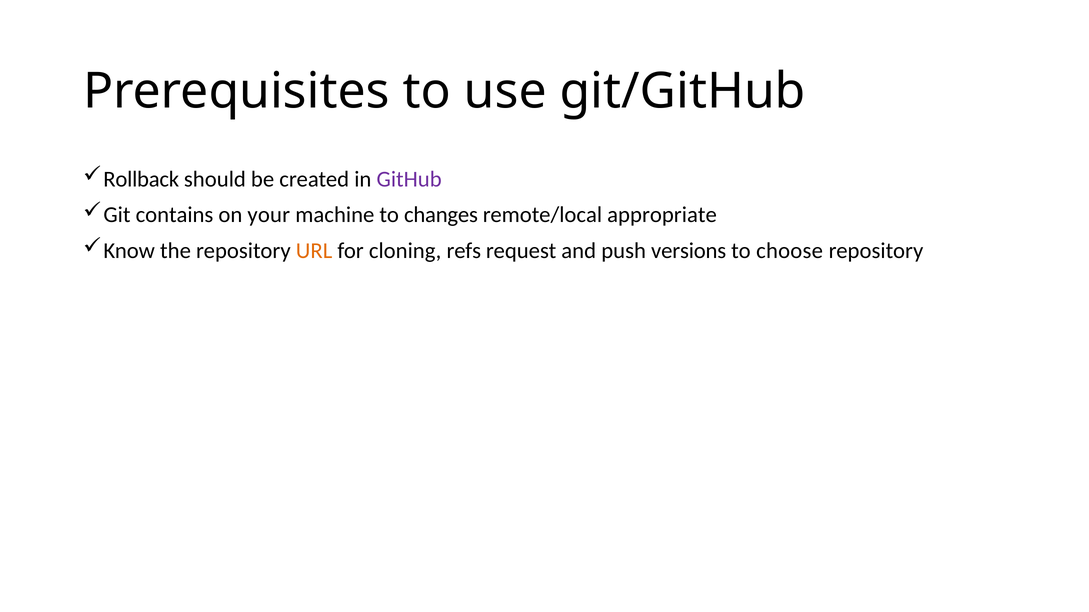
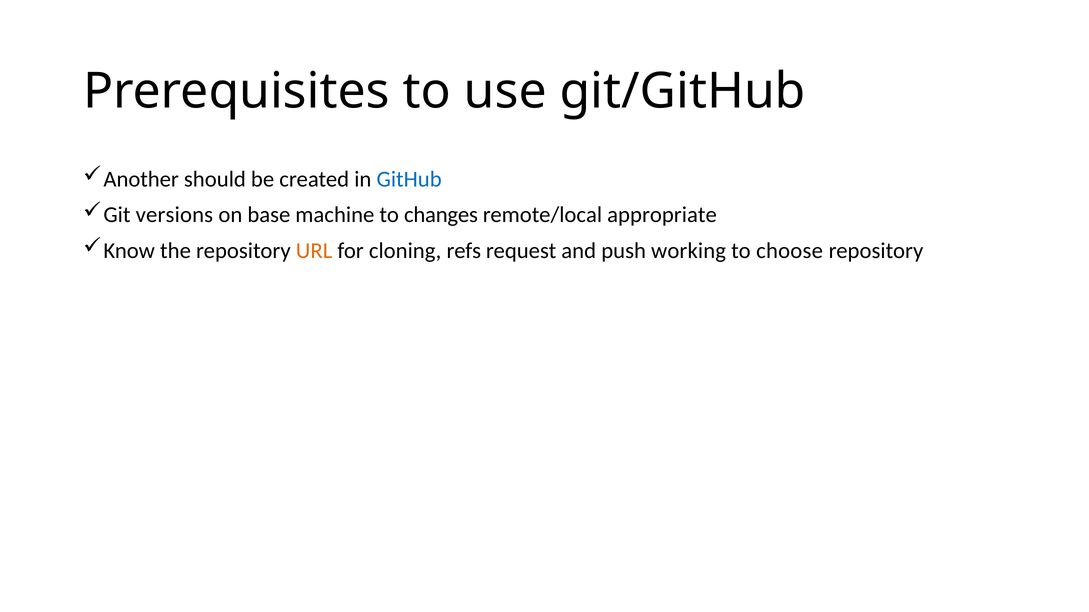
Rollback: Rollback -> Another (141, 179)
GitHub colour: purple -> blue (409, 179)
contains: contains -> versions (174, 215)
your: your -> base (269, 215)
versions: versions -> working (689, 251)
